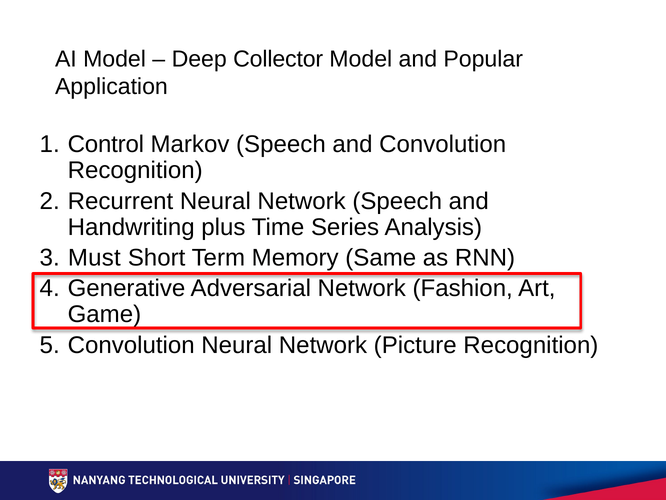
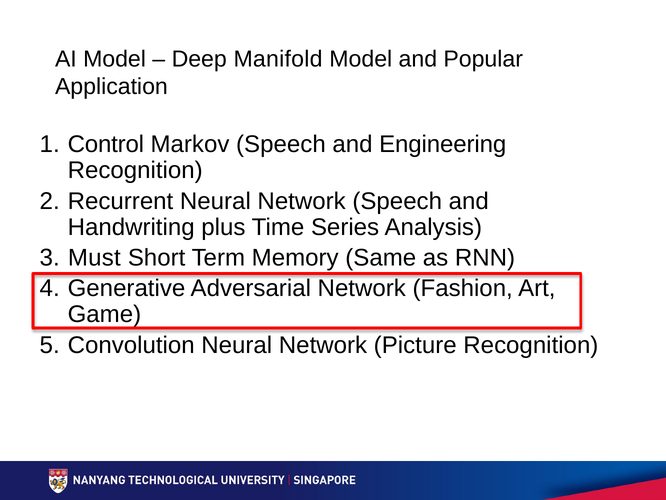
Collector: Collector -> Manifold (278, 59)
and Convolution: Convolution -> Engineering (443, 144)
